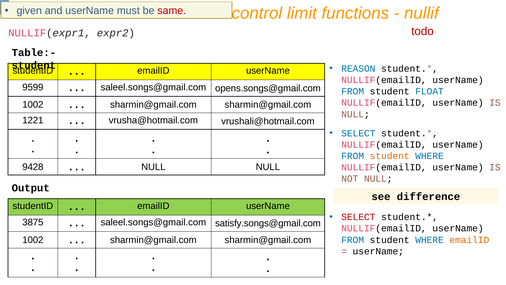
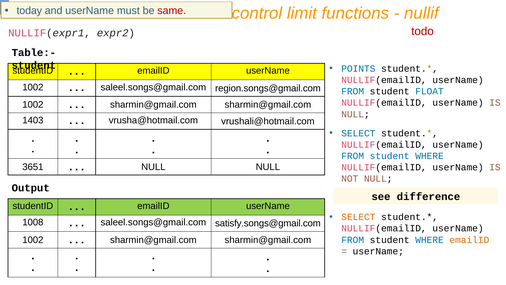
given: given -> today (29, 11)
REASON: REASON -> POINTS (358, 69)
9599: 9599 -> 1002 (33, 87)
opens.songs@gmail.com: opens.songs@gmail.com -> region.songs@gmail.com (268, 88)
1221: 1221 -> 1403 (33, 120)
student colour: orange -> blue (390, 156)
9428: 9428 -> 3651 (33, 167)
SELECT colour: red -> orange (358, 217)
3875: 3875 -> 1008 (33, 222)
